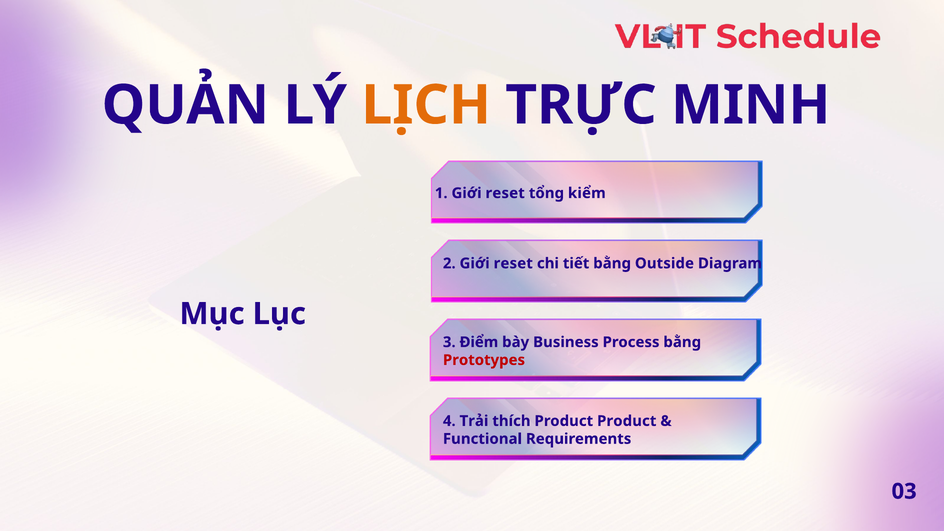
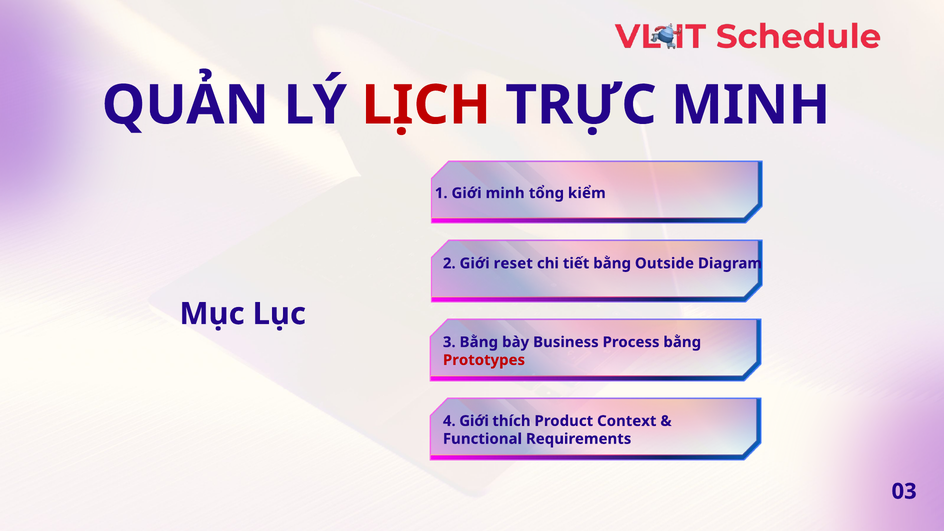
LỊCH colour: orange -> red (426, 105)
1 Giới reset: reset -> minh (505, 193)
3 Điểm: Điểm -> Bằng (479, 342)
4 Trải: Trải -> Giới (474, 421)
Product Product: Product -> Context (627, 421)
